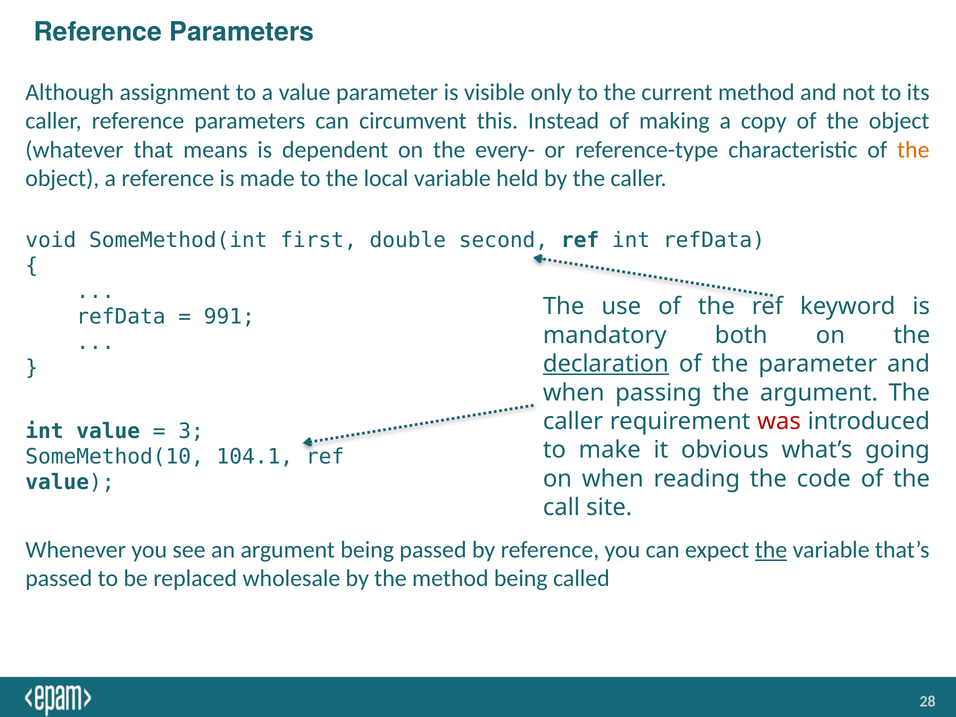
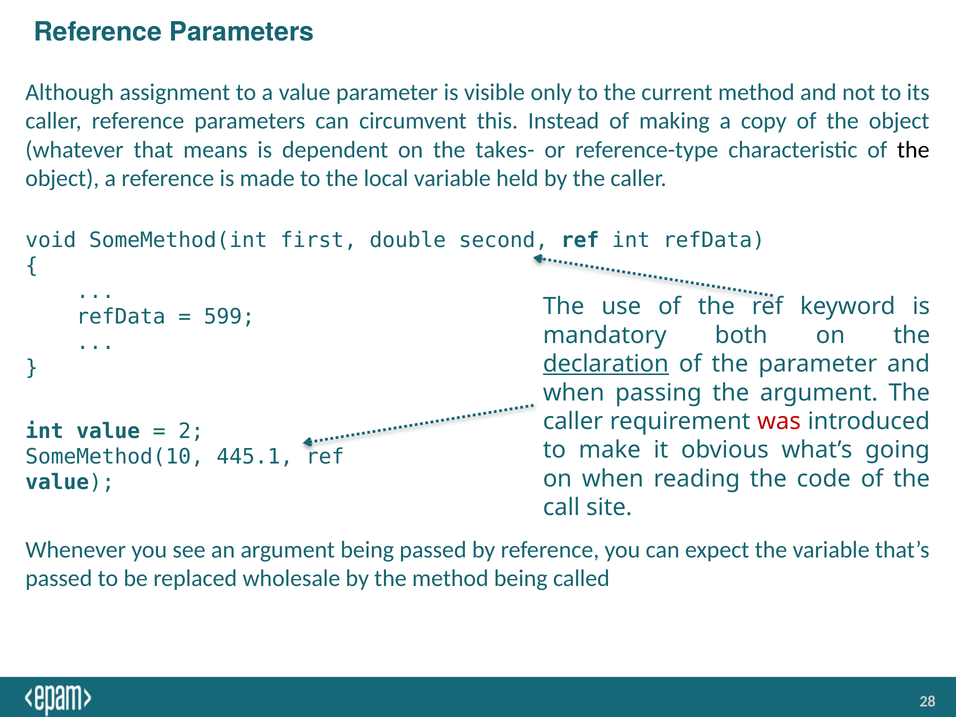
every-: every- -> takes- (505, 150)
the colour: orange -> black (913, 150)
991: 991 -> 599 (229, 317)
3: 3 -> 2 (191, 431)
104.1: 104.1 -> 445.1 (255, 457)
the underline: present -> none (771, 550)
